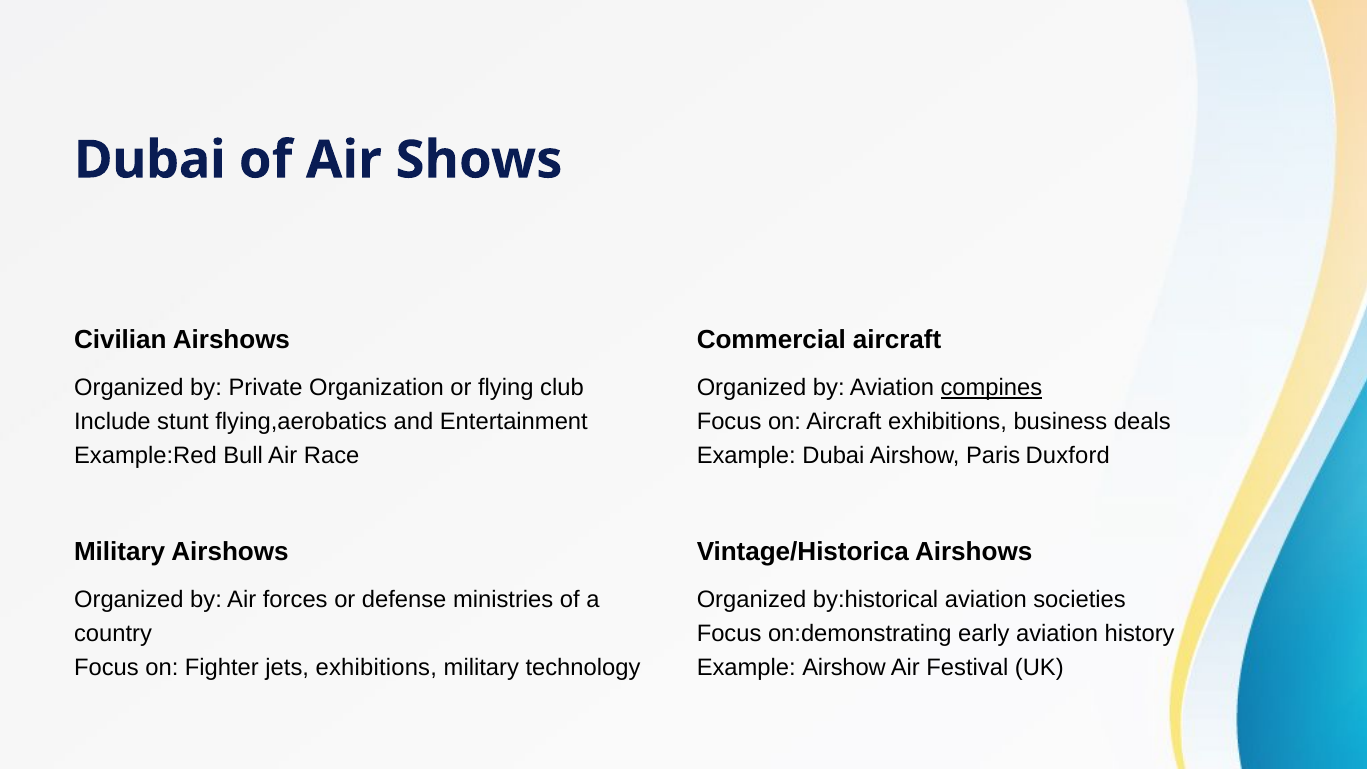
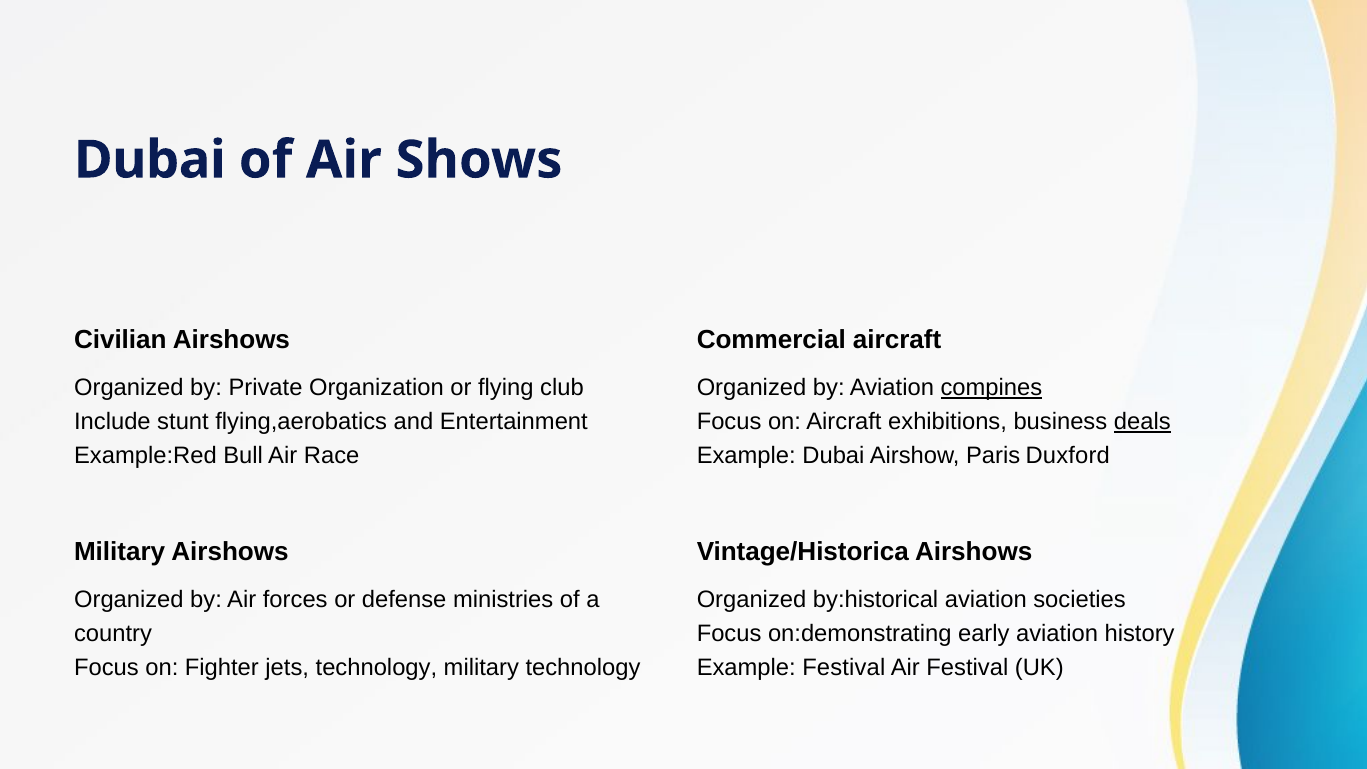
deals underline: none -> present (1142, 422)
jets exhibitions: exhibitions -> technology (376, 668)
Example Airshow: Airshow -> Festival (844, 668)
